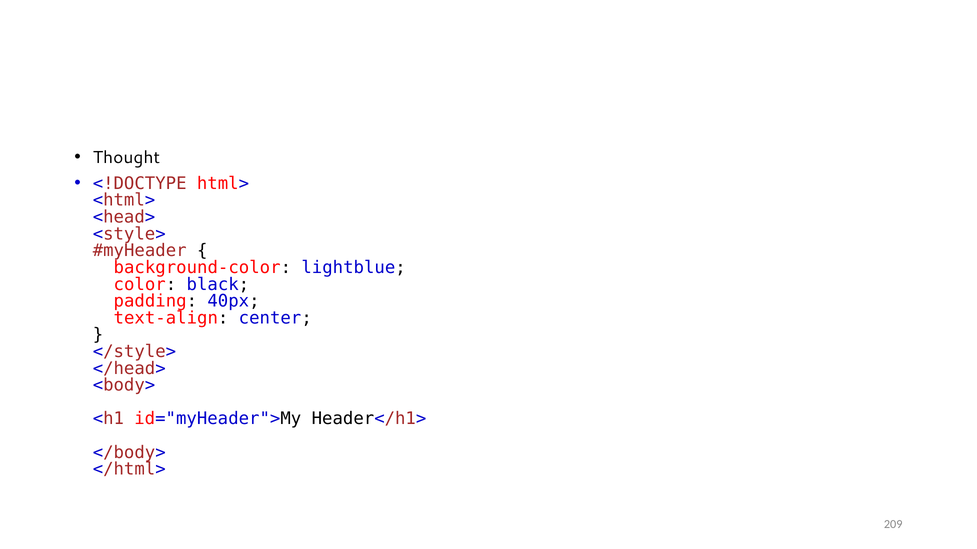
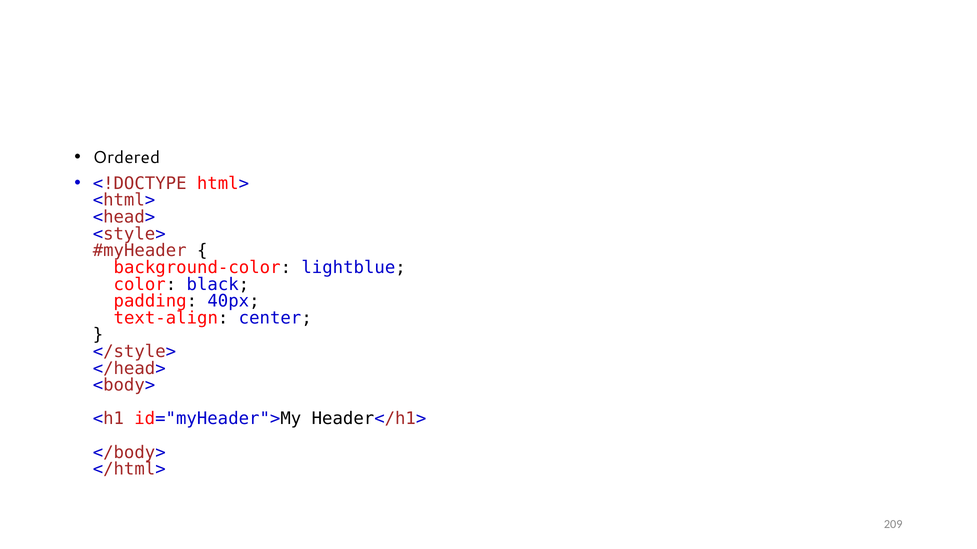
Thought: Thought -> Ordered (126, 158)
